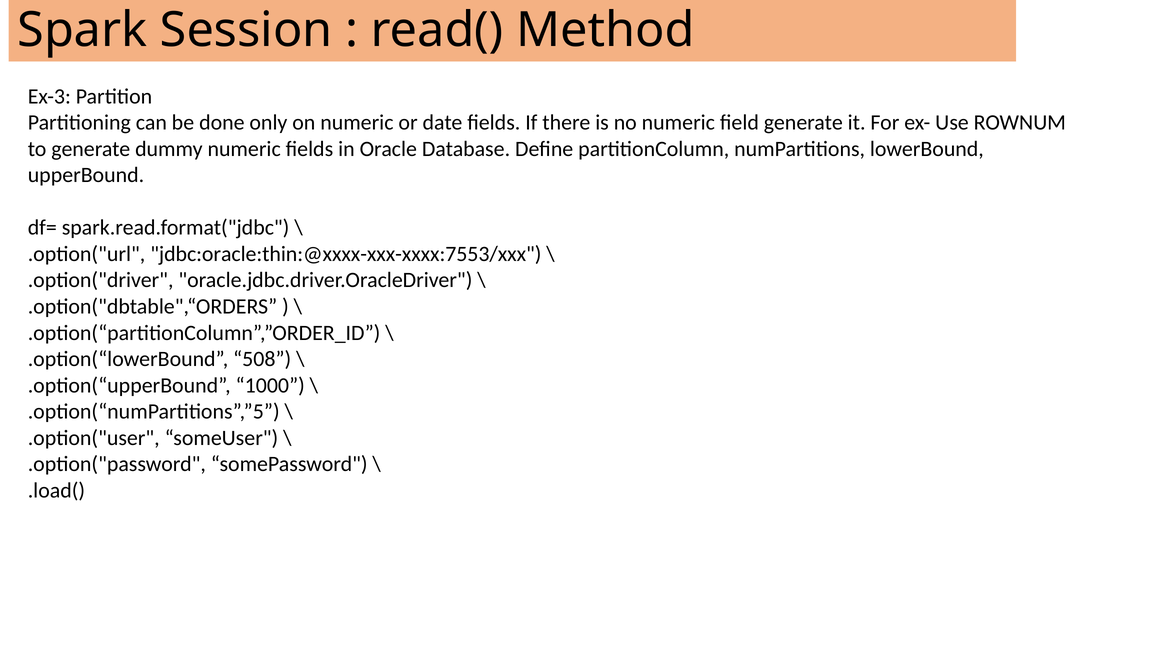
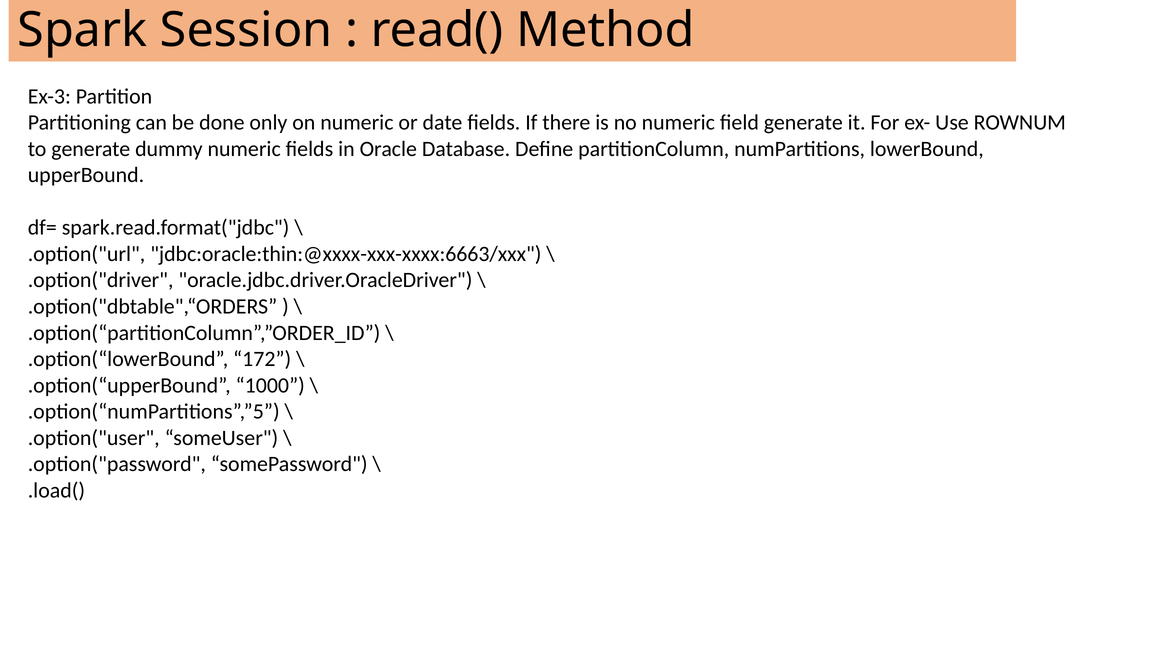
jdbc:oracle:thin:@xxxx-xxx-xxxx:7553/xxx: jdbc:oracle:thin:@xxxx-xxx-xxxx:7553/xxx -> jdbc:oracle:thin:@xxxx-xxx-xxxx:6663/xxx (346, 254)
508: 508 -> 172 (262, 359)
